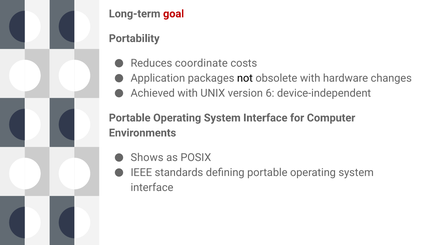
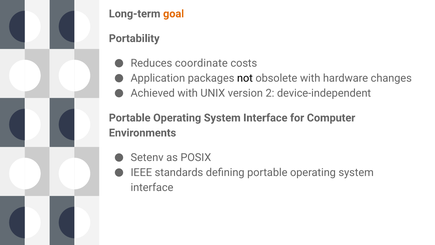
goal colour: red -> orange (174, 14)
6: 6 -> 2 (270, 93)
Shows: Shows -> Setenv (147, 157)
